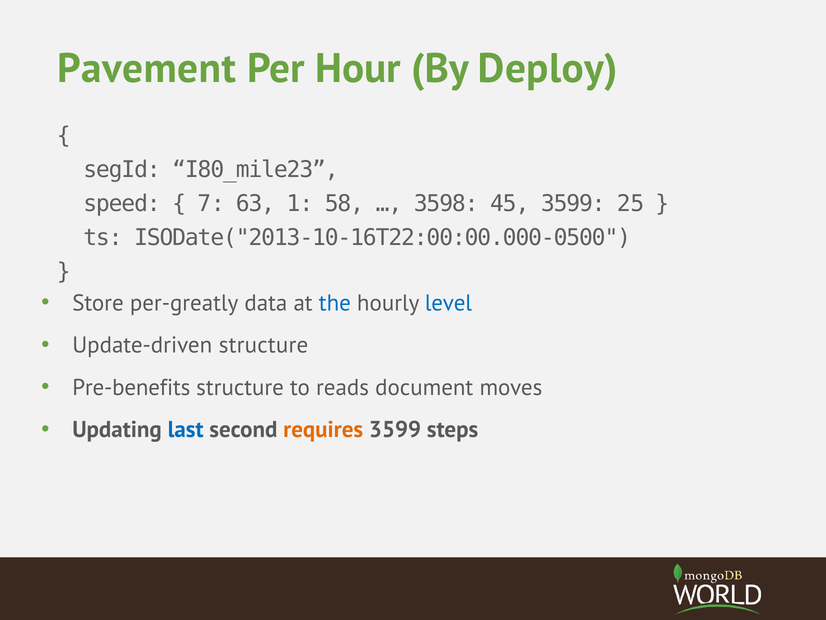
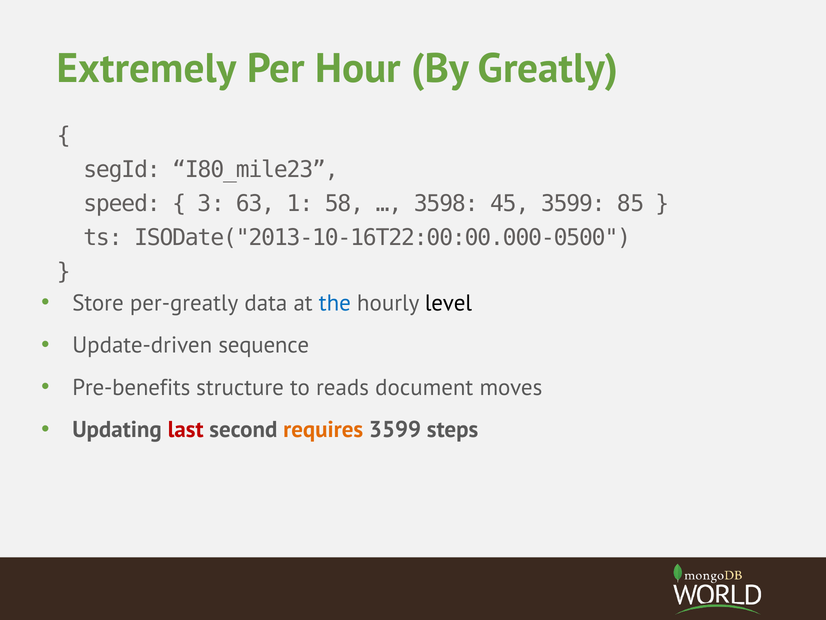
Pavement: Pavement -> Extremely (147, 69)
Deploy: Deploy -> Greatly (548, 69)
7: 7 -> 3 (211, 204)
25: 25 -> 85 (631, 204)
level colour: blue -> black (448, 303)
Update-driven structure: structure -> sequence (264, 345)
last colour: blue -> red (186, 429)
